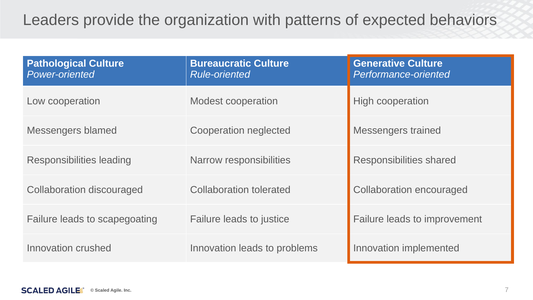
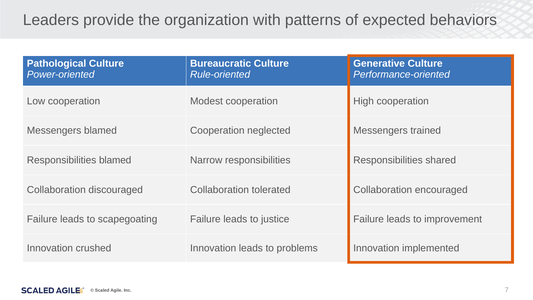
Responsibilities leading: leading -> blamed (115, 160)
